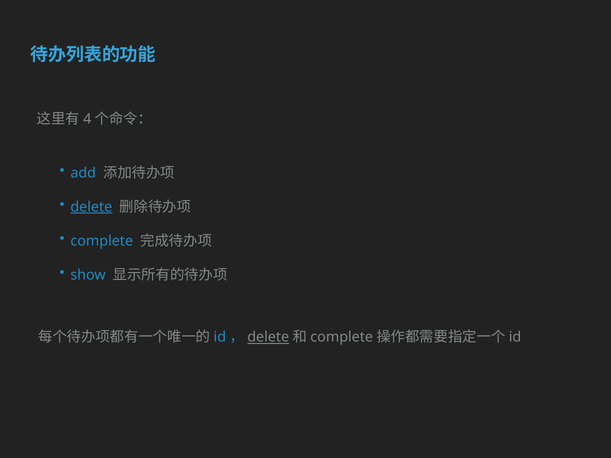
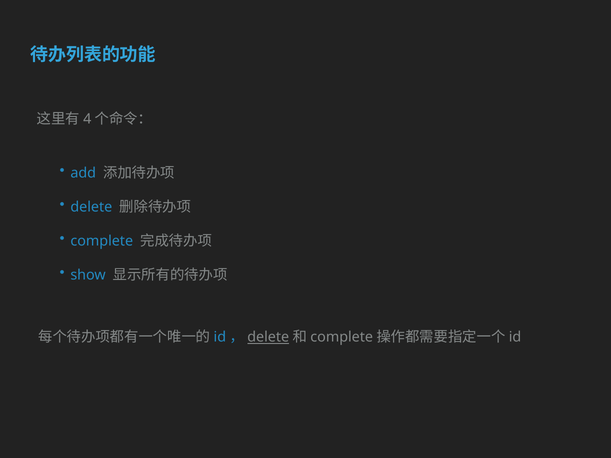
delete underline: present -> none (91, 207)
